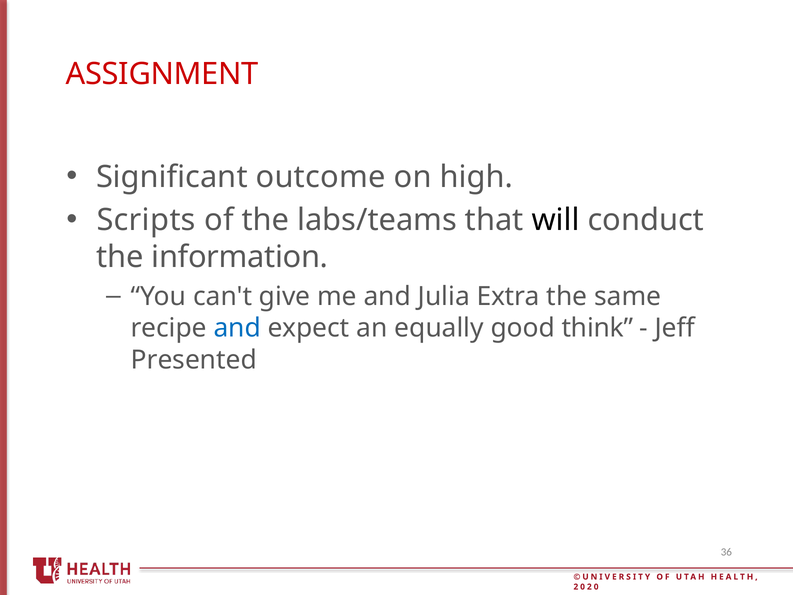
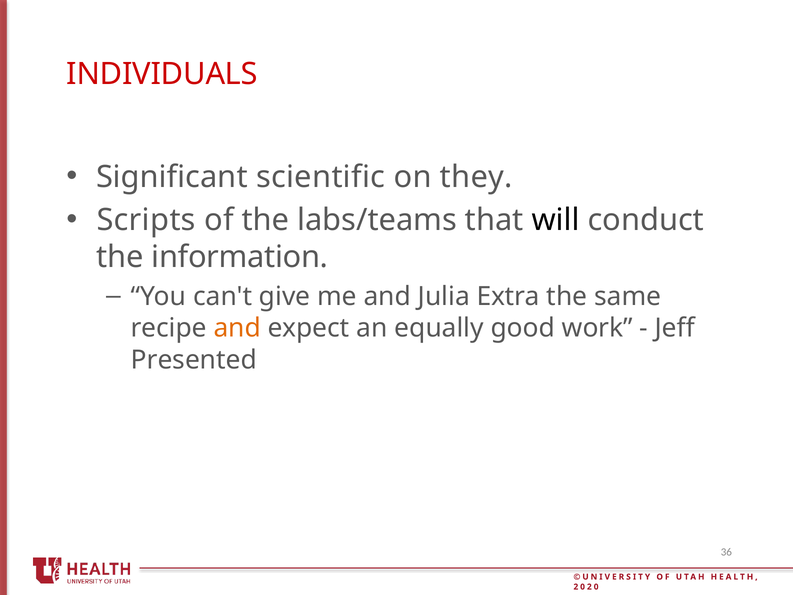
ASSIGNMENT: ASSIGNMENT -> INDIVIDUALS (162, 74)
outcome: outcome -> scientific (321, 177)
high: high -> they (476, 177)
and colour: blue -> orange (237, 328)
think: think -> work (597, 328)
